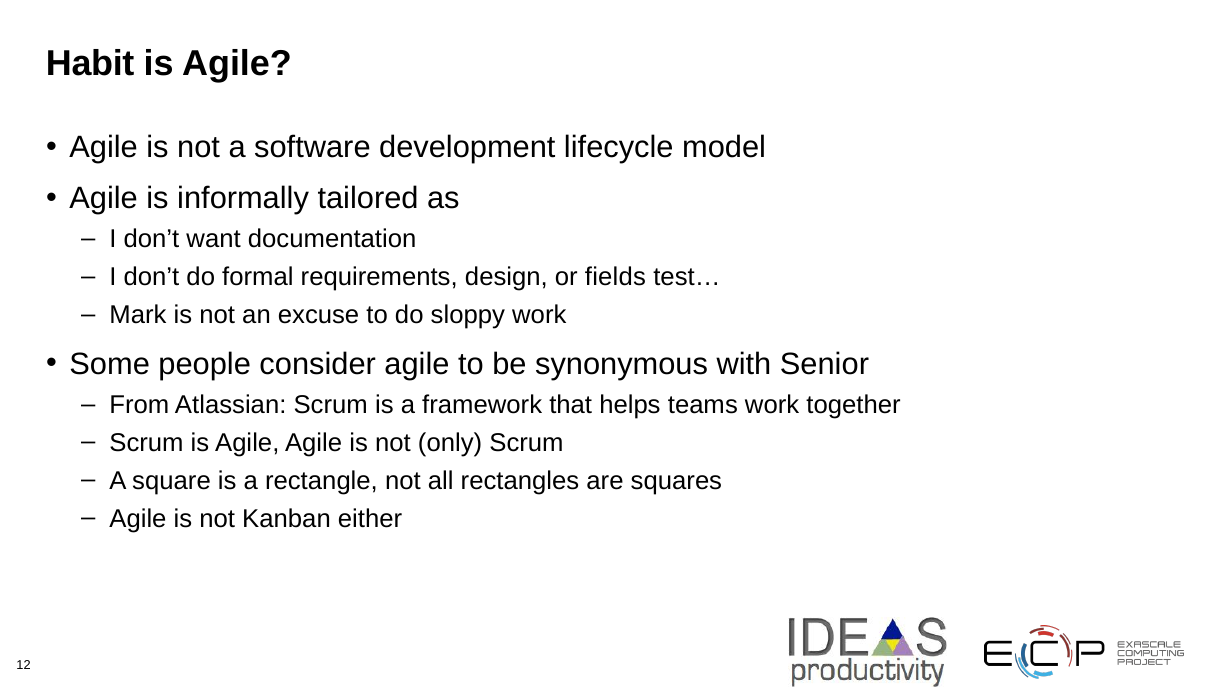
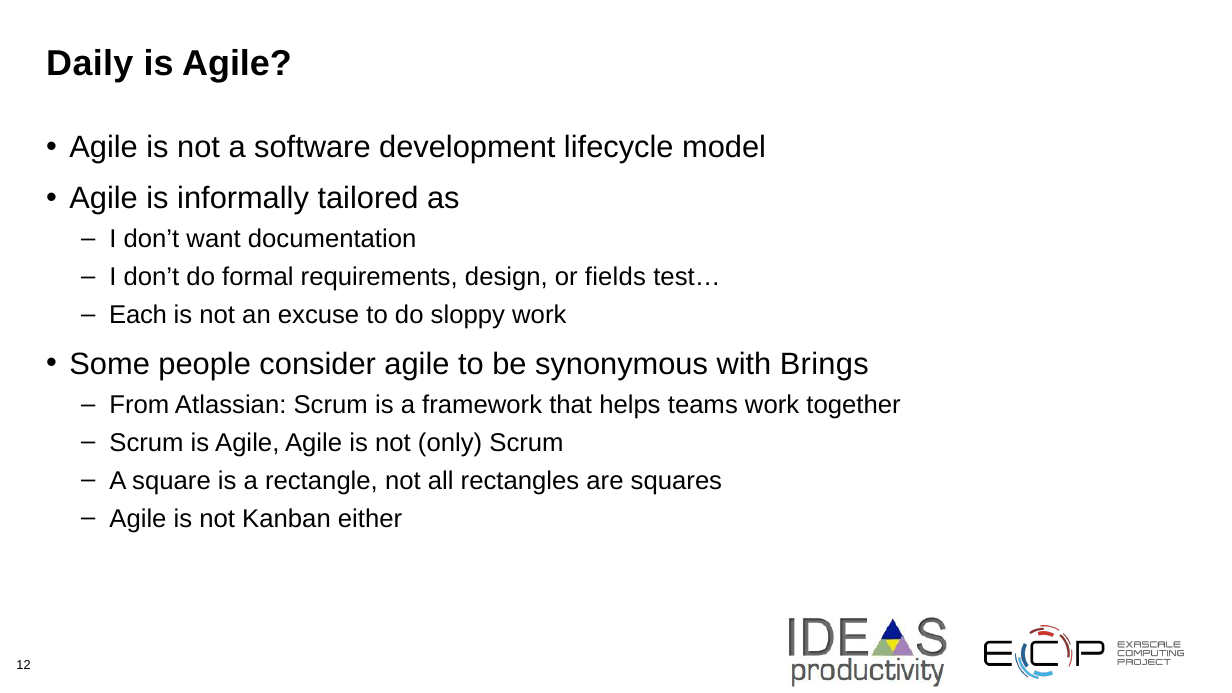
Habit: Habit -> Daily (90, 64)
Mark: Mark -> Each (138, 315)
Senior: Senior -> Brings (824, 364)
